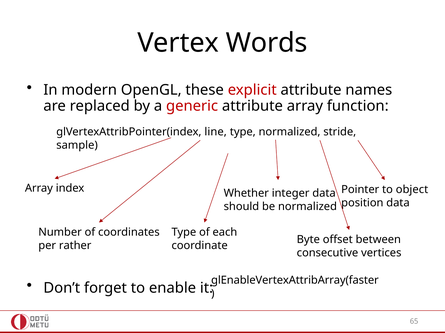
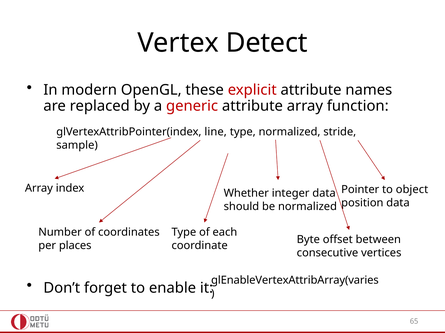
Words: Words -> Detect (267, 43)
rather: rather -> places (75, 246)
glEnableVertexAttribArray(faster: glEnableVertexAttribArray(faster -> glEnableVertexAttribArray(varies (295, 281)
